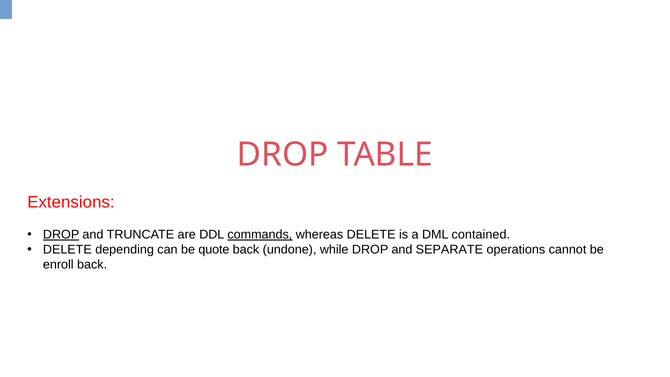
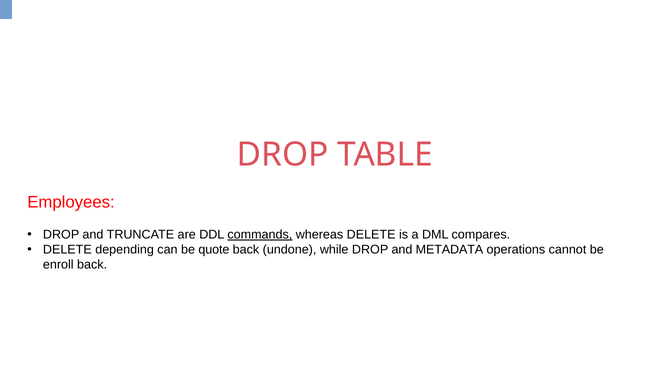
Extensions: Extensions -> Employees (71, 202)
DROP underline: present -> none (61, 234)
contained: contained -> compares (481, 234)
SEPARATE: SEPARATE -> METADATA (449, 250)
